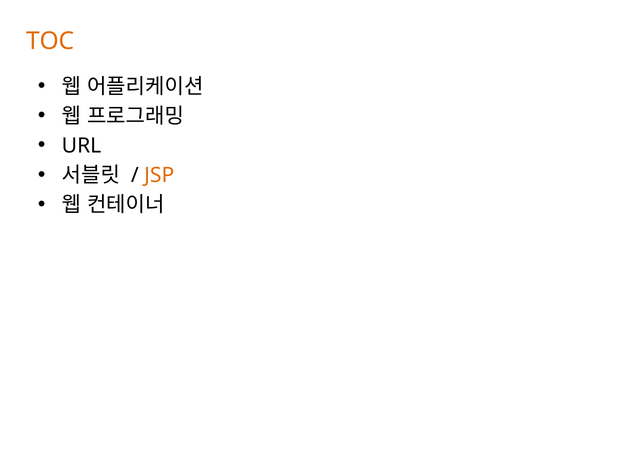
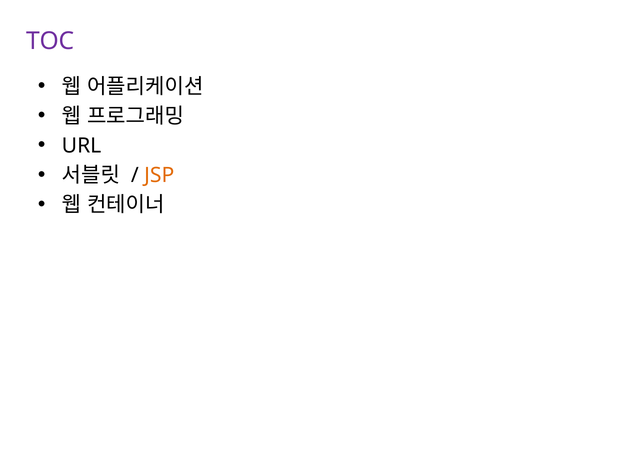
TOC colour: orange -> purple (50, 41)
